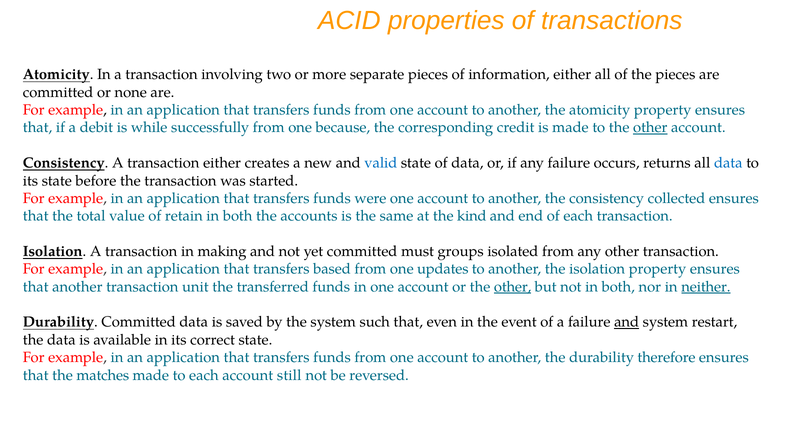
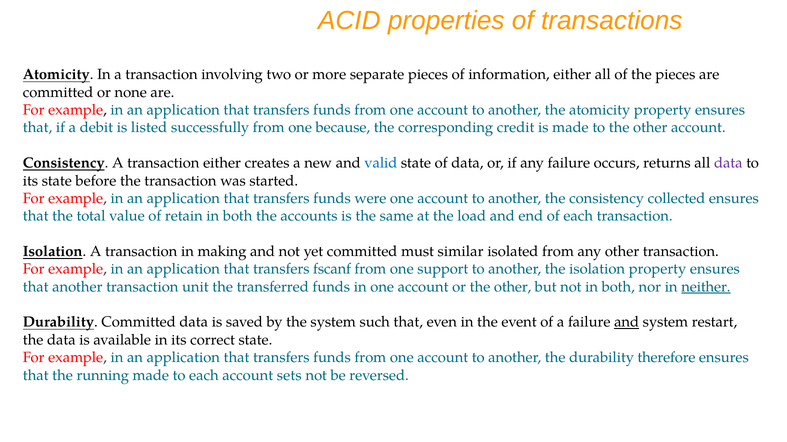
while: while -> listed (149, 128)
other underline: present -> none (650, 128)
data colour: blue -> purple (728, 163)
kind: kind -> load (472, 216)
groups: groups -> similar (461, 252)
based: based -> fscanf (332, 269)
updates: updates -> support (443, 269)
other underline: present -> none (513, 287)
matches: matches -> running (103, 376)
still: still -> sets (289, 376)
